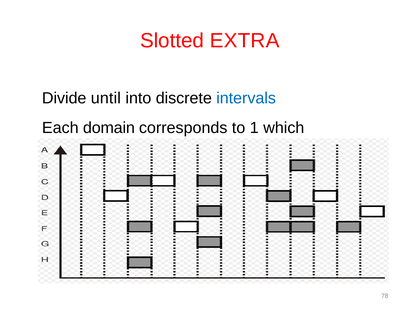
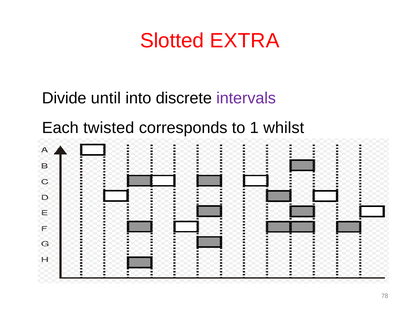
intervals colour: blue -> purple (246, 98)
domain: domain -> twisted (109, 128)
which: which -> whilst (284, 128)
